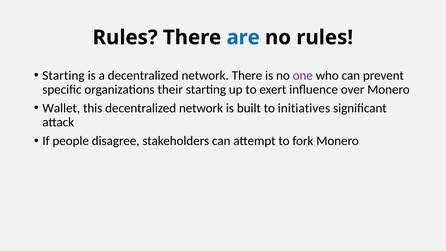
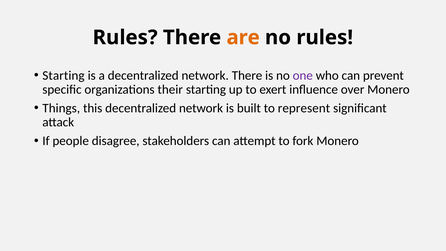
are colour: blue -> orange (243, 37)
Wallet: Wallet -> Things (61, 108)
initiatives: initiatives -> represent (304, 108)
